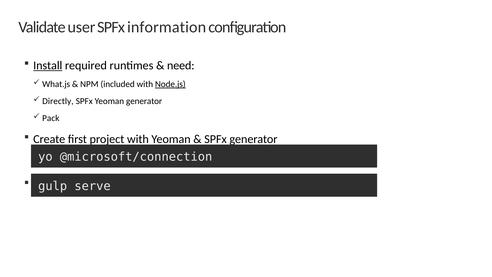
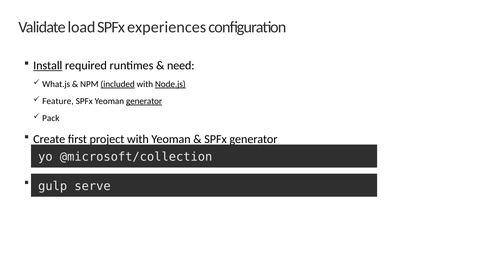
user: user -> load (81, 27)
information: information -> experiences (167, 27)
included underline: none -> present (118, 84)
Directly: Directly -> Feature (58, 101)
generator underline: none -> present (144, 101)
@microsoft/connection: @microsoft/connection -> @microsoft/collection (136, 157)
